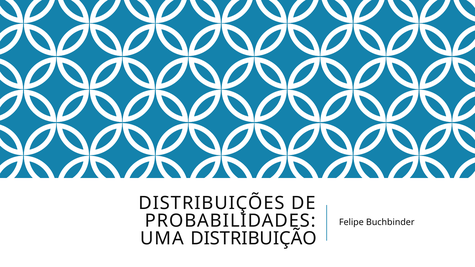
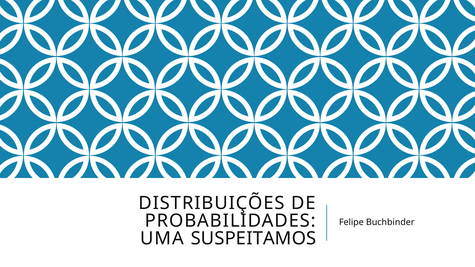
DISTRIBUIÇÃO: DISTRIBUIÇÃO -> SUSPEITAMOS (253, 239)
